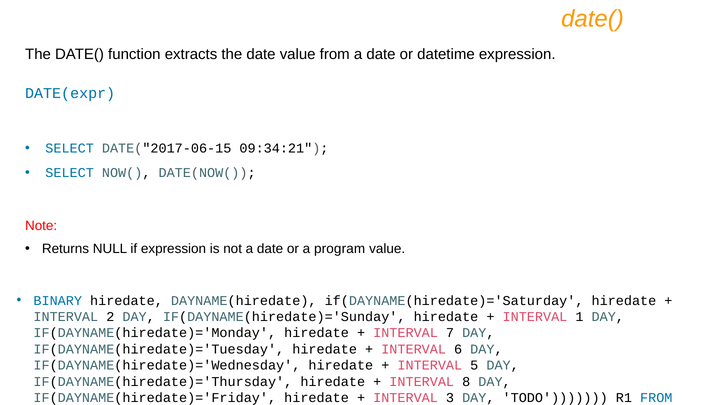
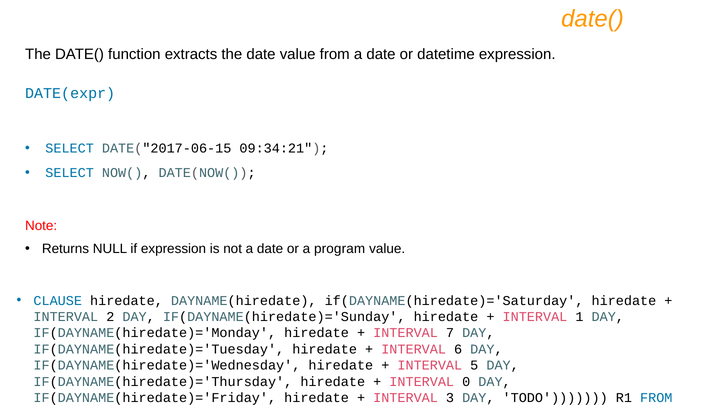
BINARY: BINARY -> CLAUSE (58, 300)
8: 8 -> 0 (466, 381)
